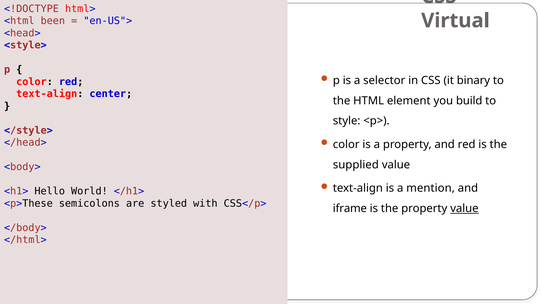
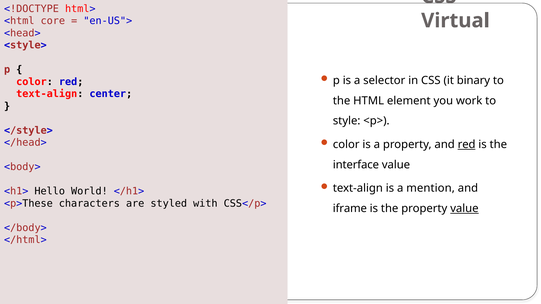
been: been -> core (53, 21)
build: build -> work (469, 101)
red underline: none -> present (467, 145)
supplied: supplied -> interface (356, 165)
semicolons: semicolons -> characters (89, 204)
